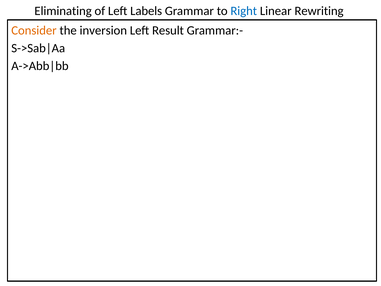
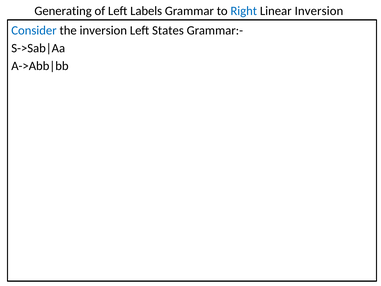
Eliminating: Eliminating -> Generating (63, 11)
Linear Rewriting: Rewriting -> Inversion (319, 11)
Consider colour: orange -> blue (34, 30)
Result: Result -> States (168, 30)
